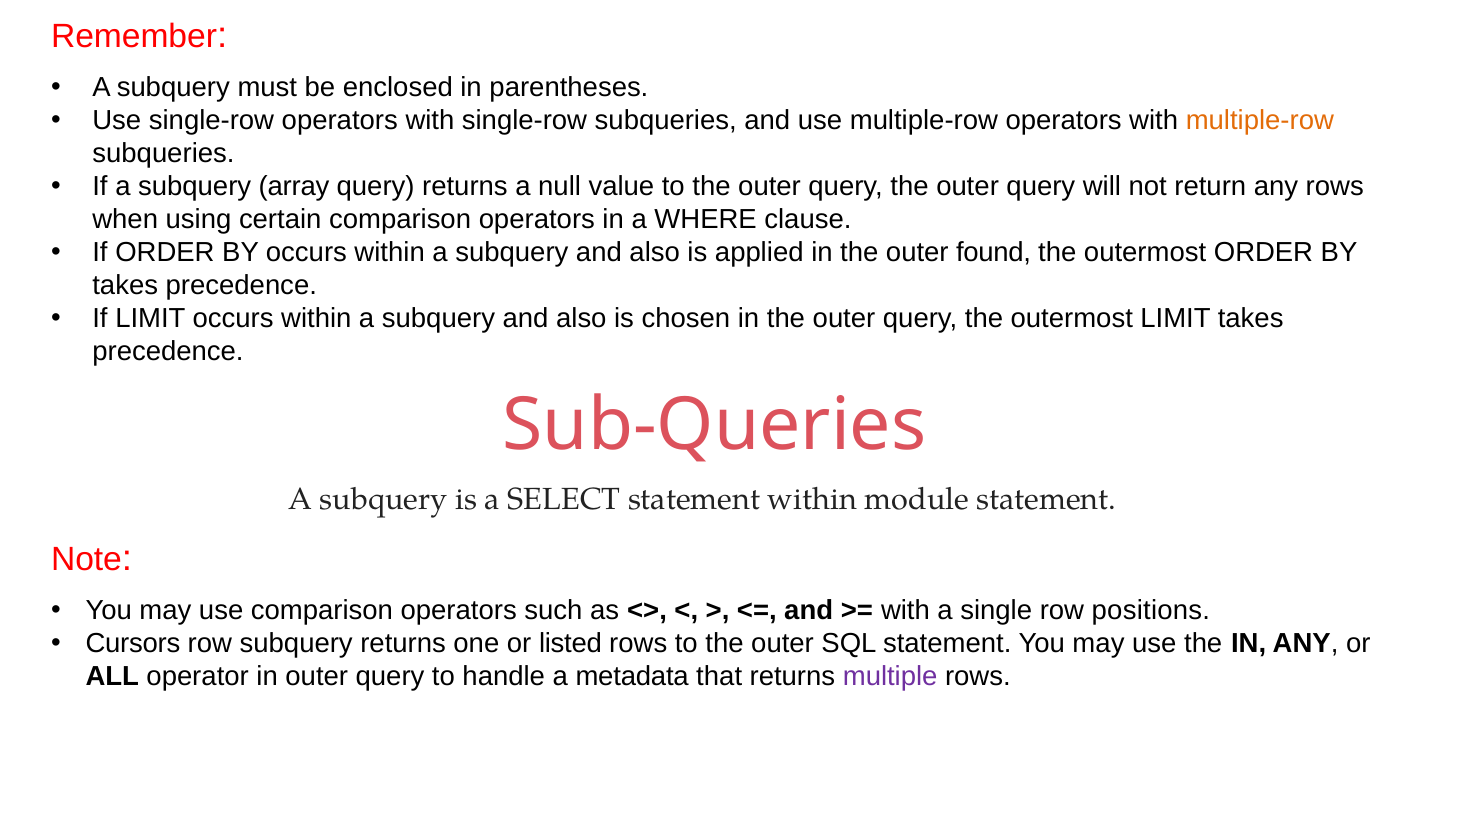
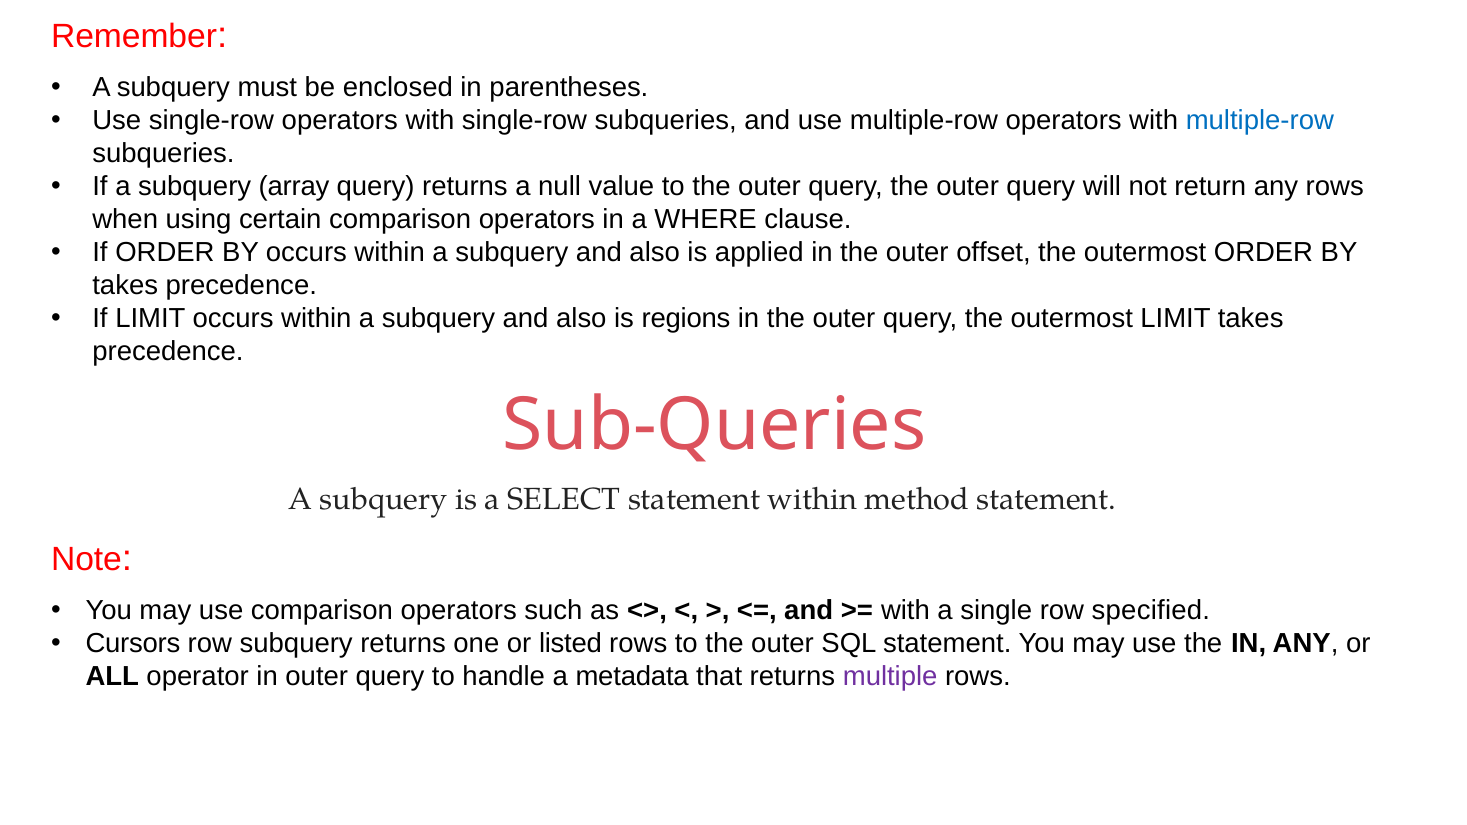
multiple-row colour: orange -> blue (1260, 121)
found: found -> offset (993, 253)
chosen: chosen -> regions (686, 319)
module: module -> method (917, 499)
positions: positions -> specified (1151, 611)
